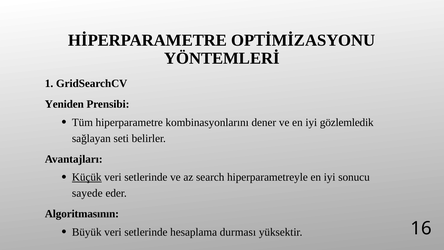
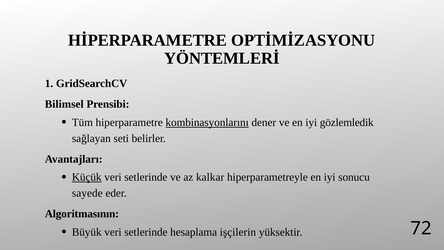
Yeniden: Yeniden -> Bilimsel (64, 104)
kombinasyonlarını underline: none -> present (207, 122)
search: search -> kalkar (210, 177)
durması: durması -> işçilerin (238, 232)
16: 16 -> 72 (421, 228)
